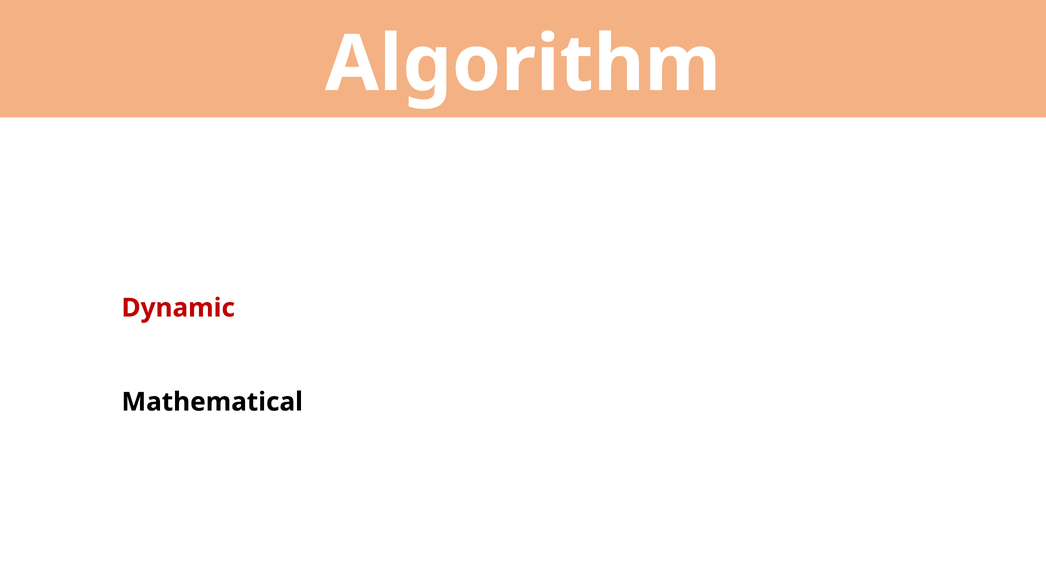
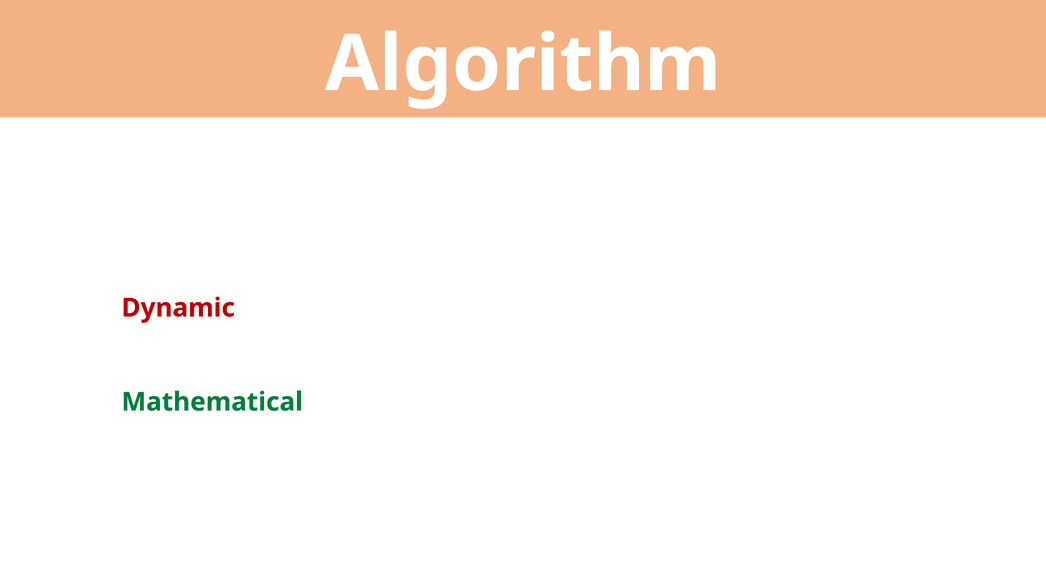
Mathematical colour: black -> green (212, 402)
